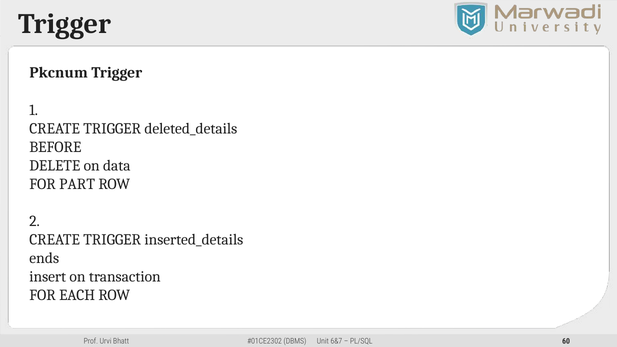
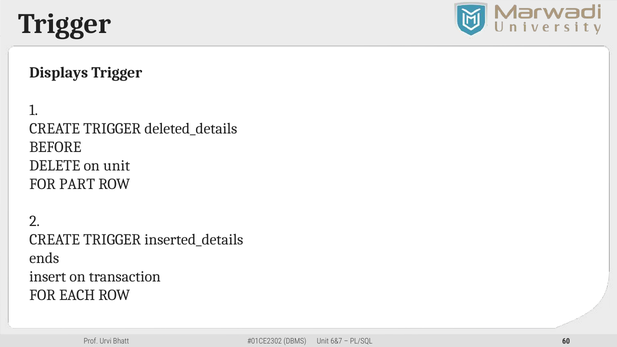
Pkcnum: Pkcnum -> Displays (59, 73)
on data: data -> unit (117, 165)
